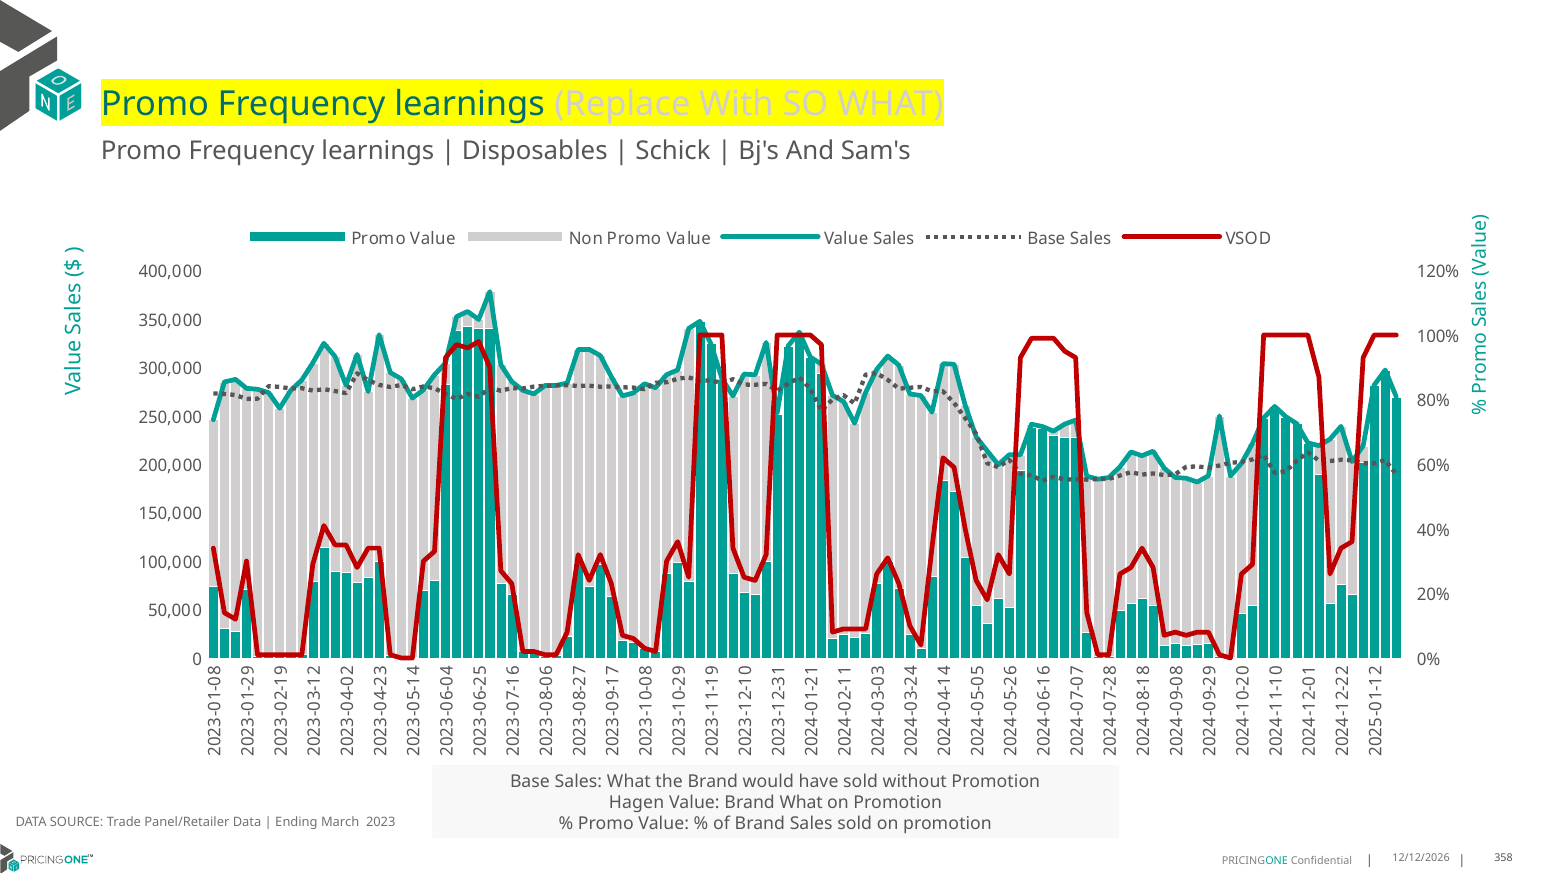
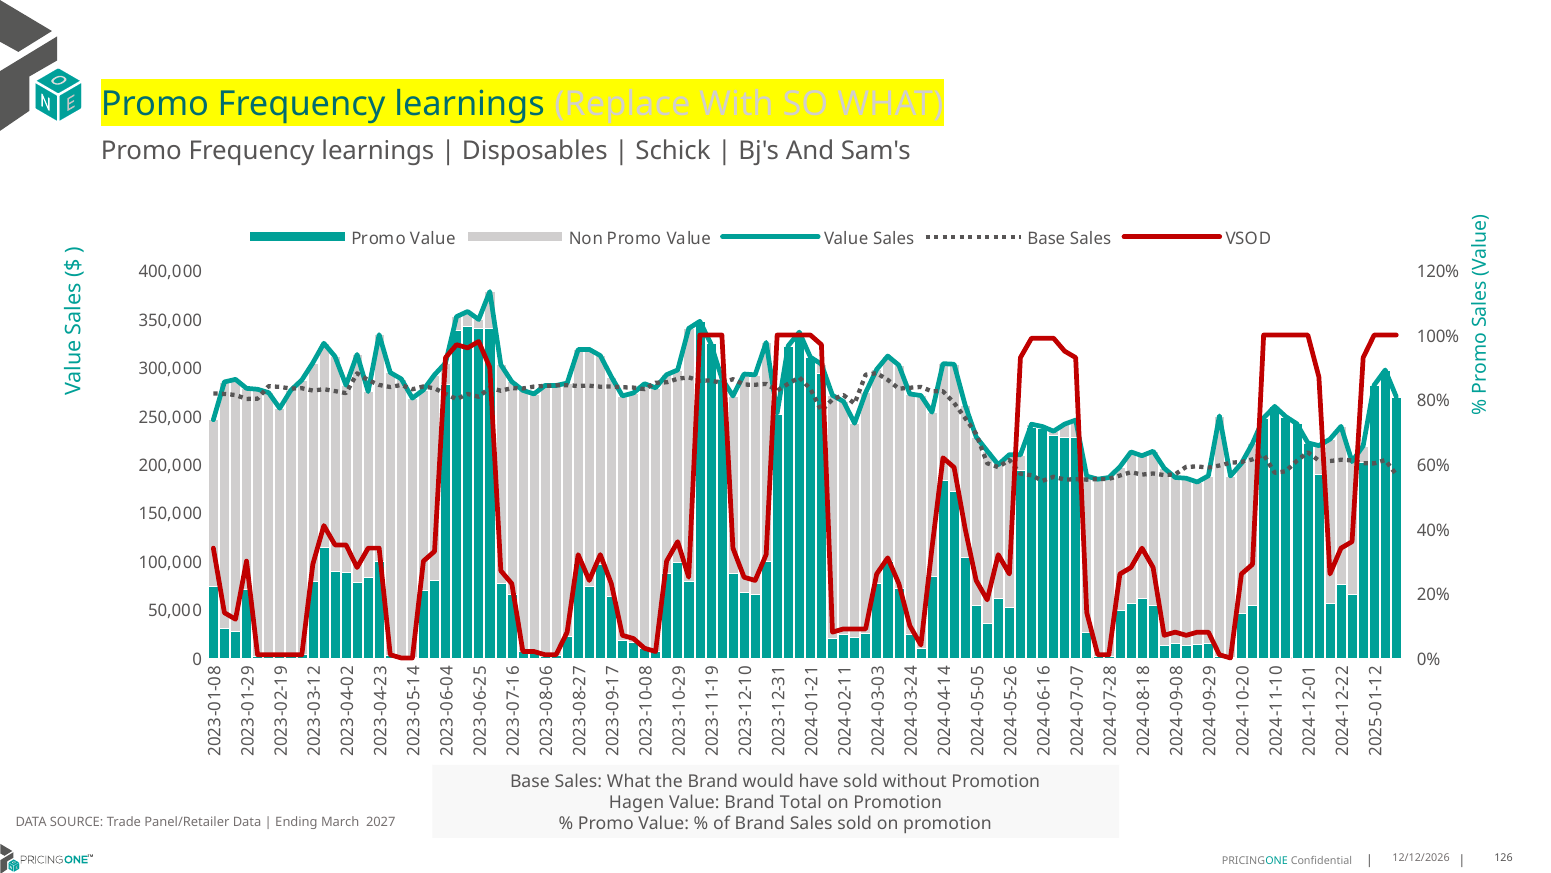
Brand What: What -> Total (801, 802)
2023: 2023 -> 2027 (381, 822)
358: 358 -> 126 (1504, 858)
